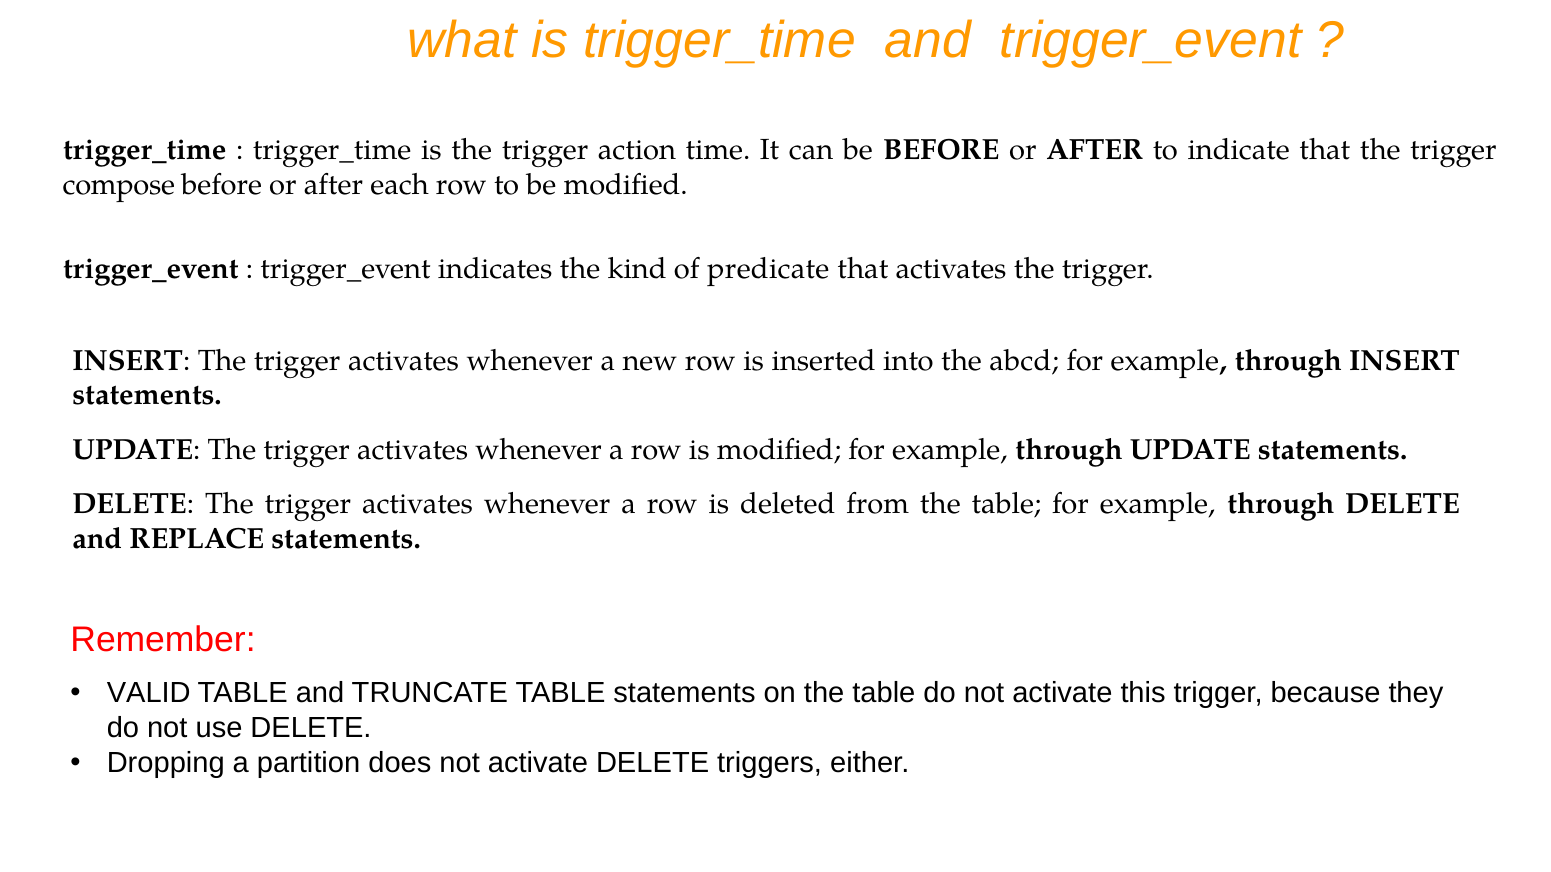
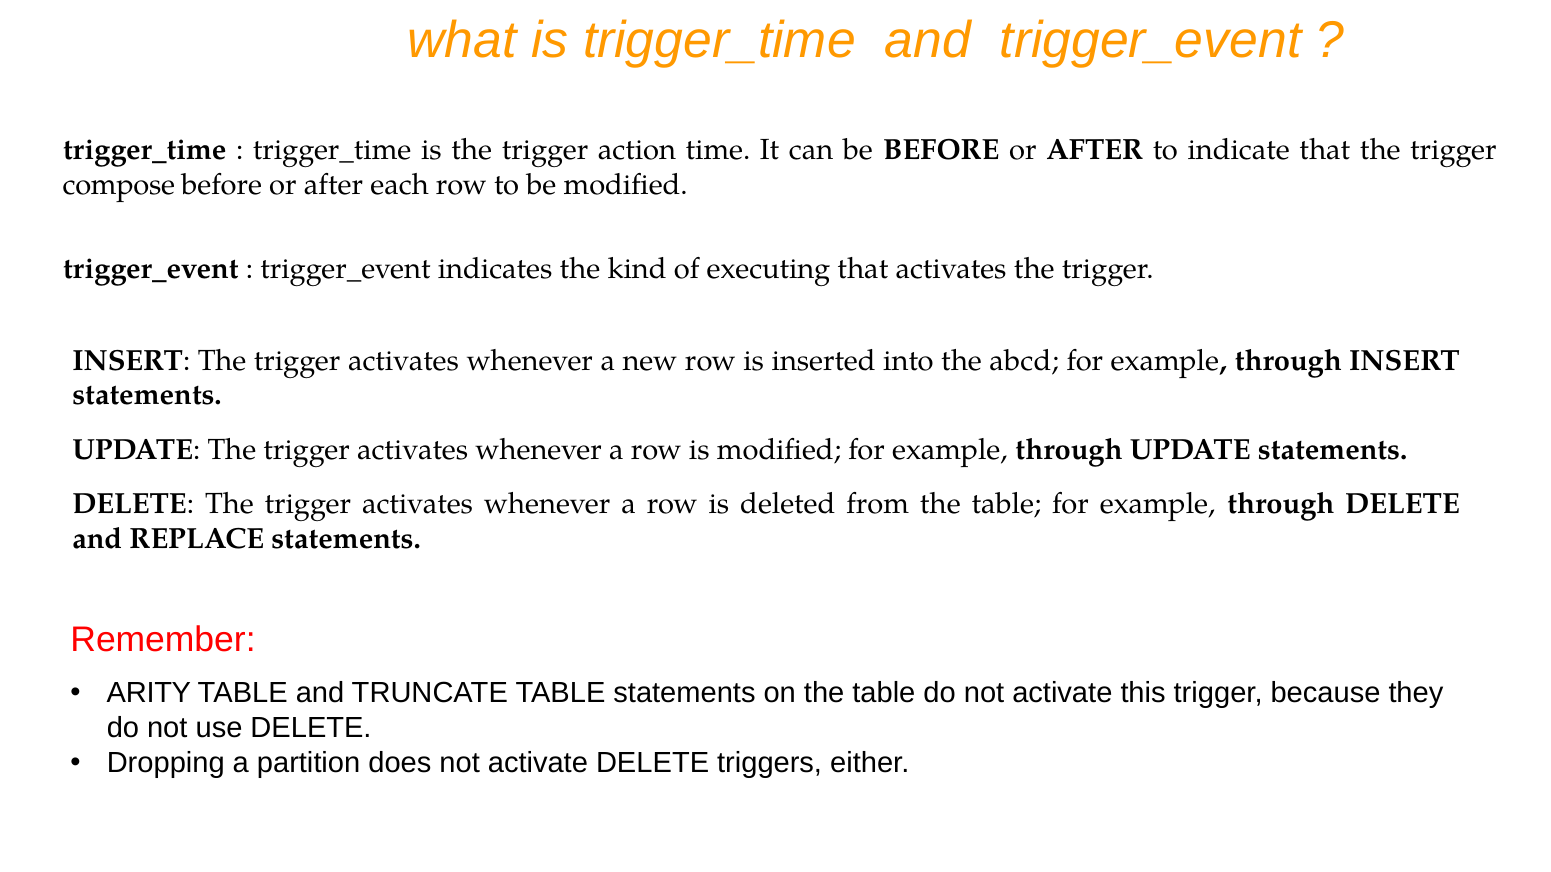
predicate: predicate -> executing (769, 269)
VALID: VALID -> ARITY (149, 694)
